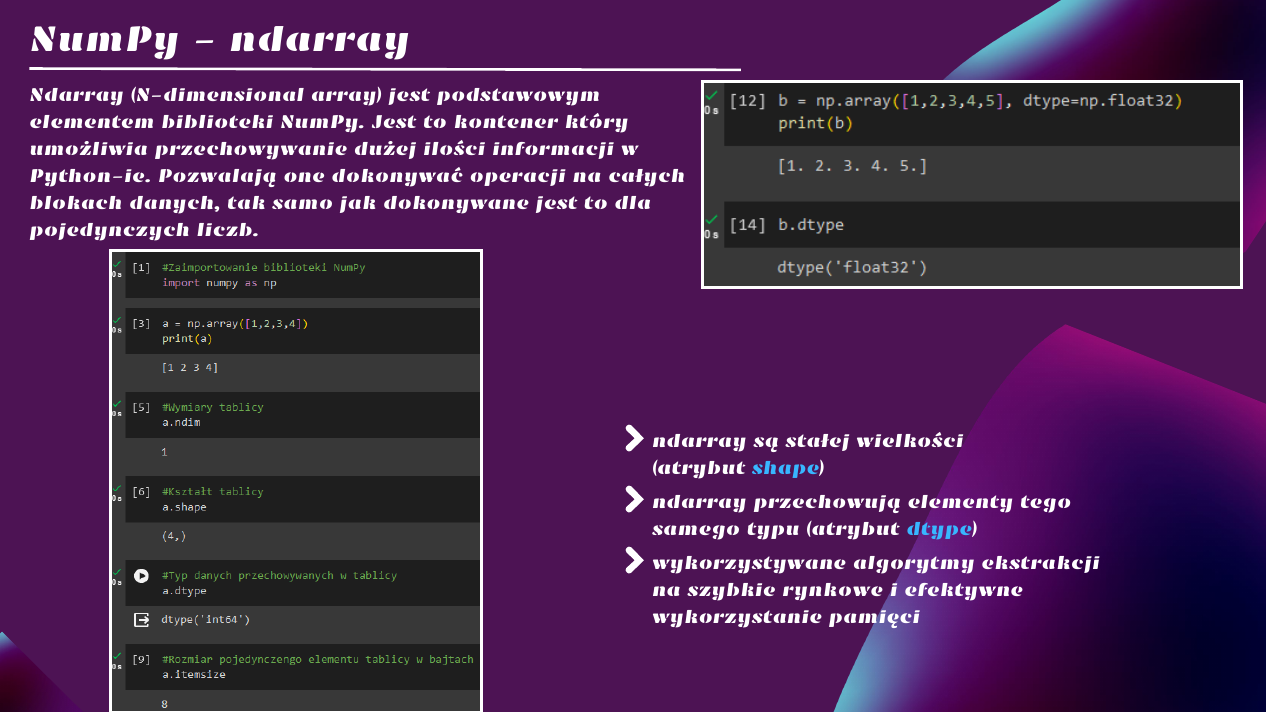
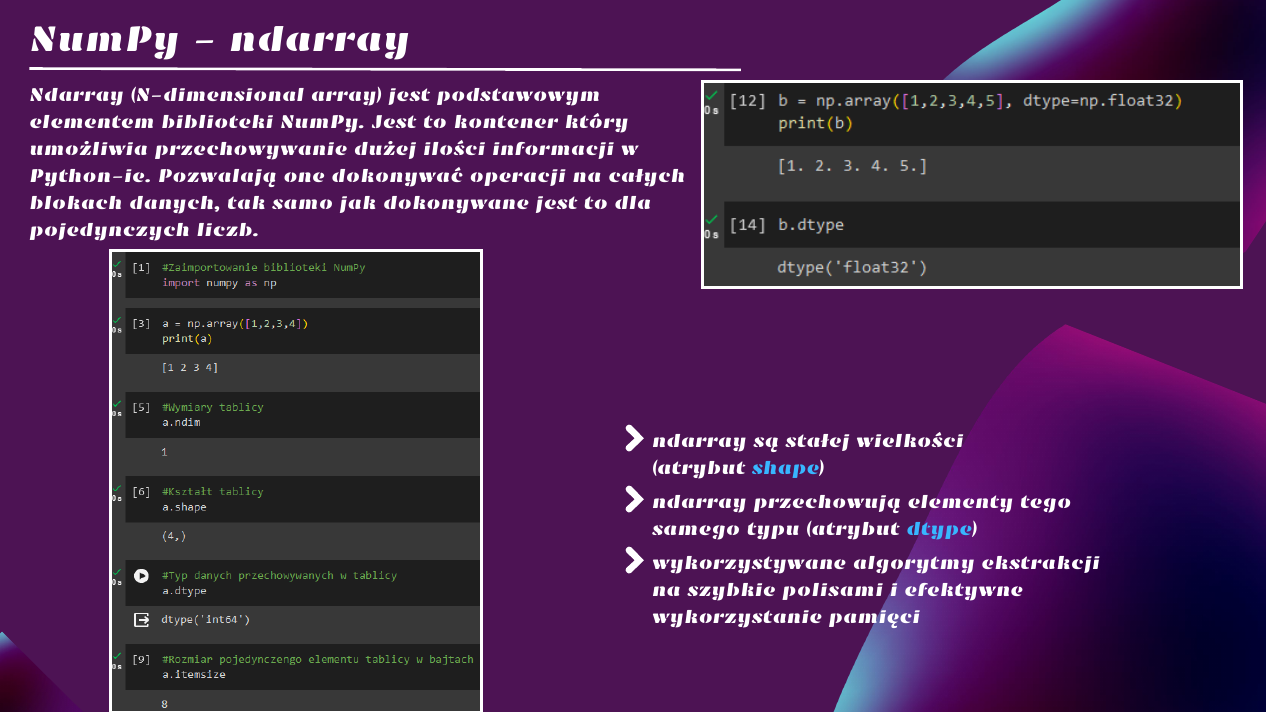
rynkowe: rynkowe -> polisami (833, 590)
